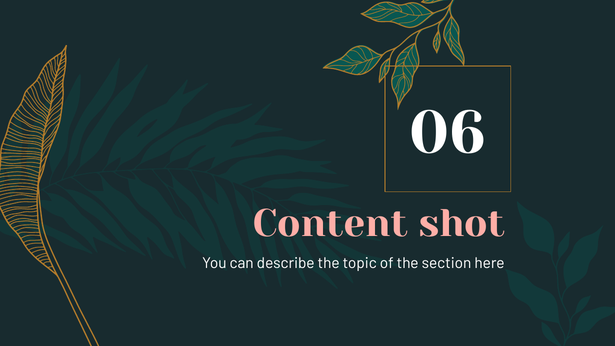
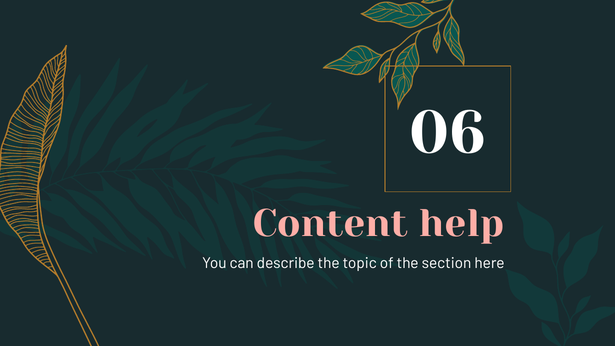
shot: shot -> help (462, 224)
